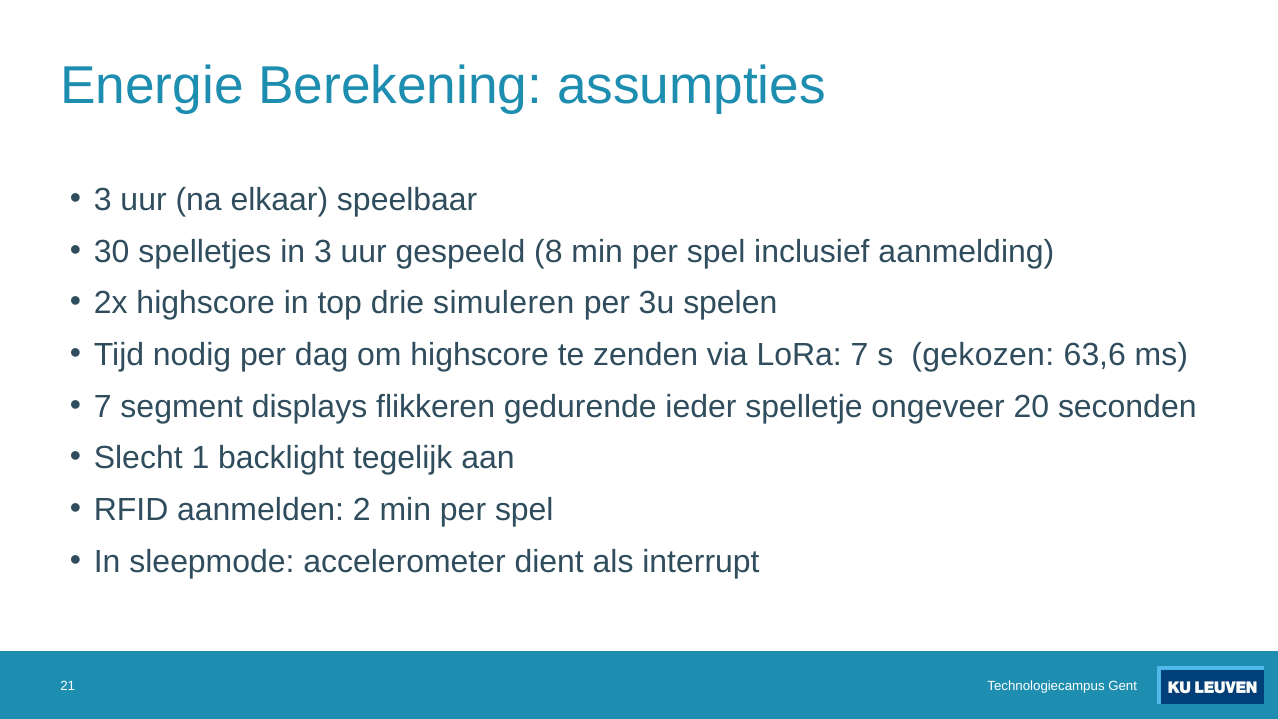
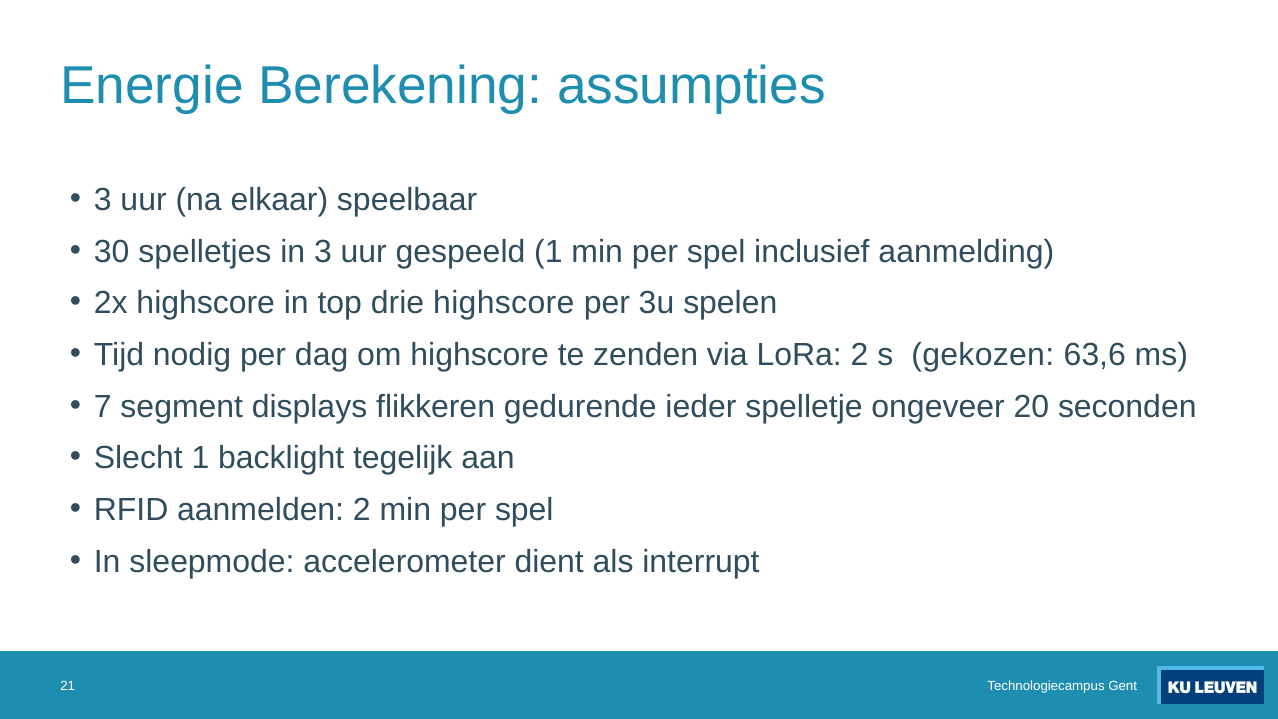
gespeeld 8: 8 -> 1 (548, 251)
drie simuleren: simuleren -> highscore (504, 303)
LoRa 7: 7 -> 2 (860, 355)
